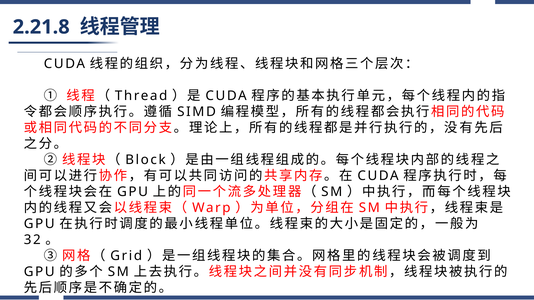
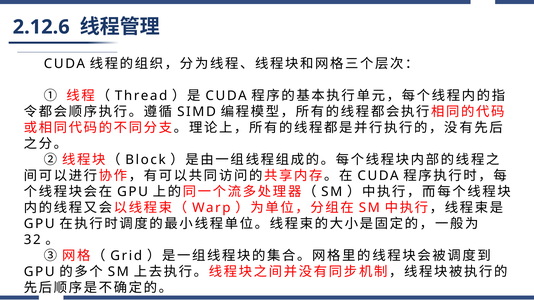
2.21.8: 2.21.8 -> 2.12.6 (41, 27)
